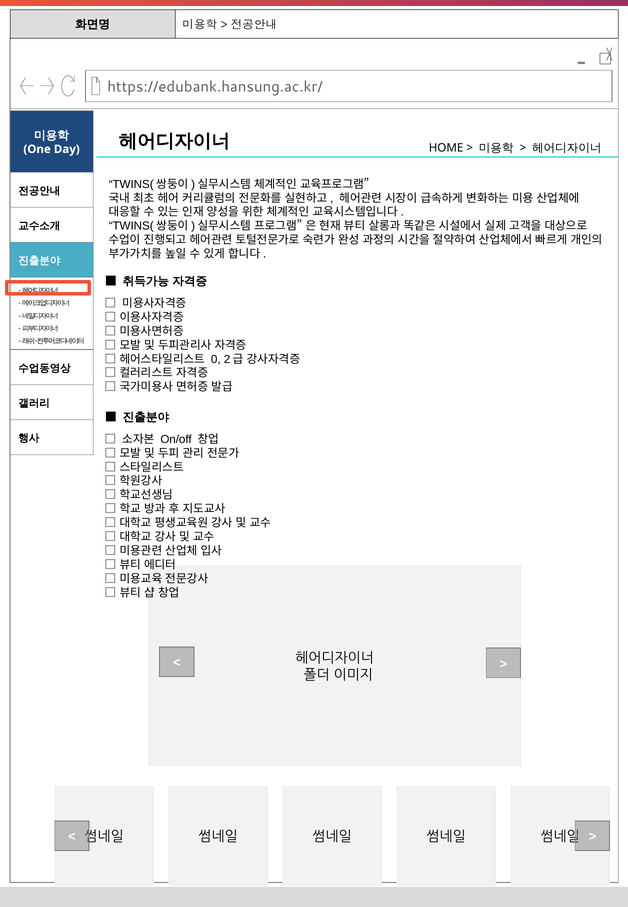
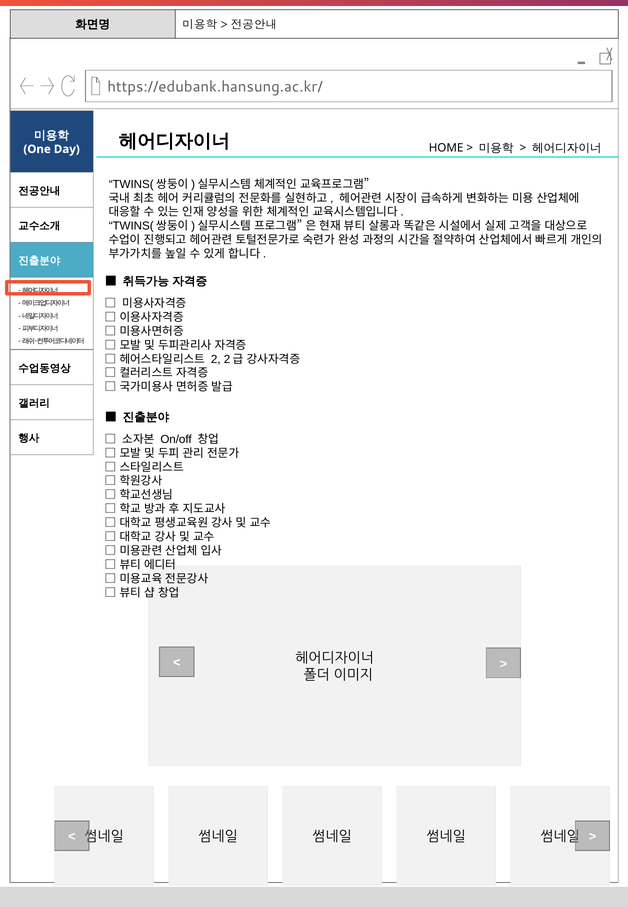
0: 0 -> 2 (216, 359)
